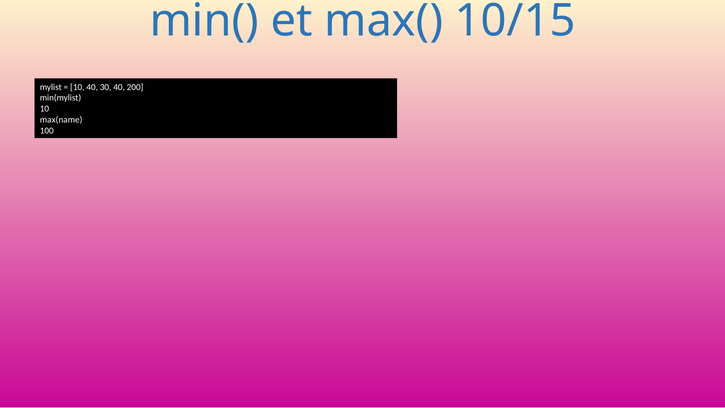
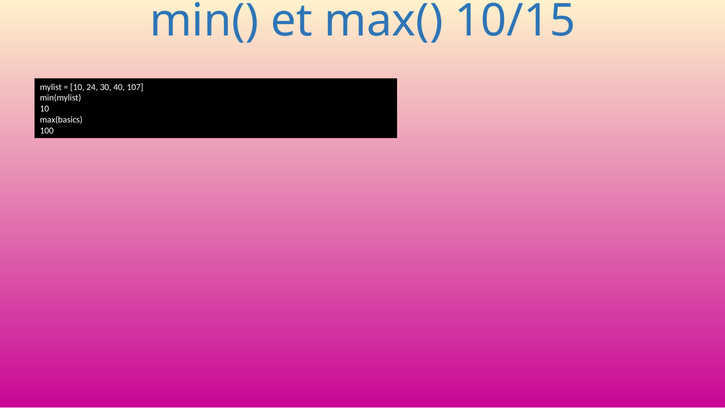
10 40: 40 -> 24 (92, 87)
200: 200 -> 107 (135, 87)
max(name: max(name -> max(basics (61, 120)
